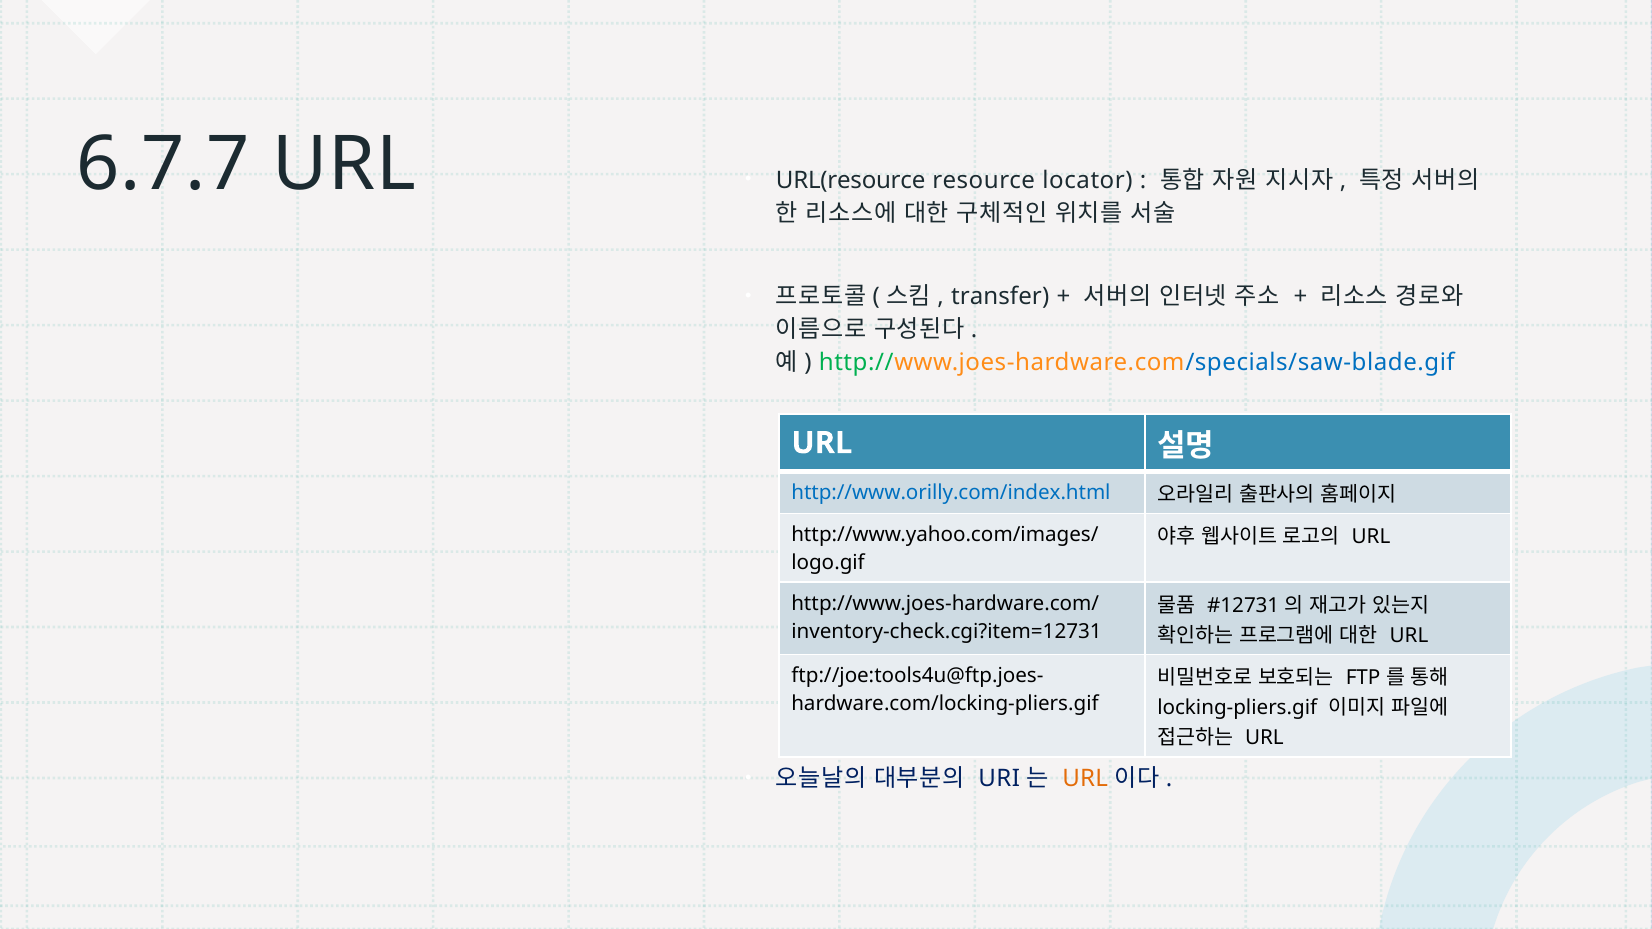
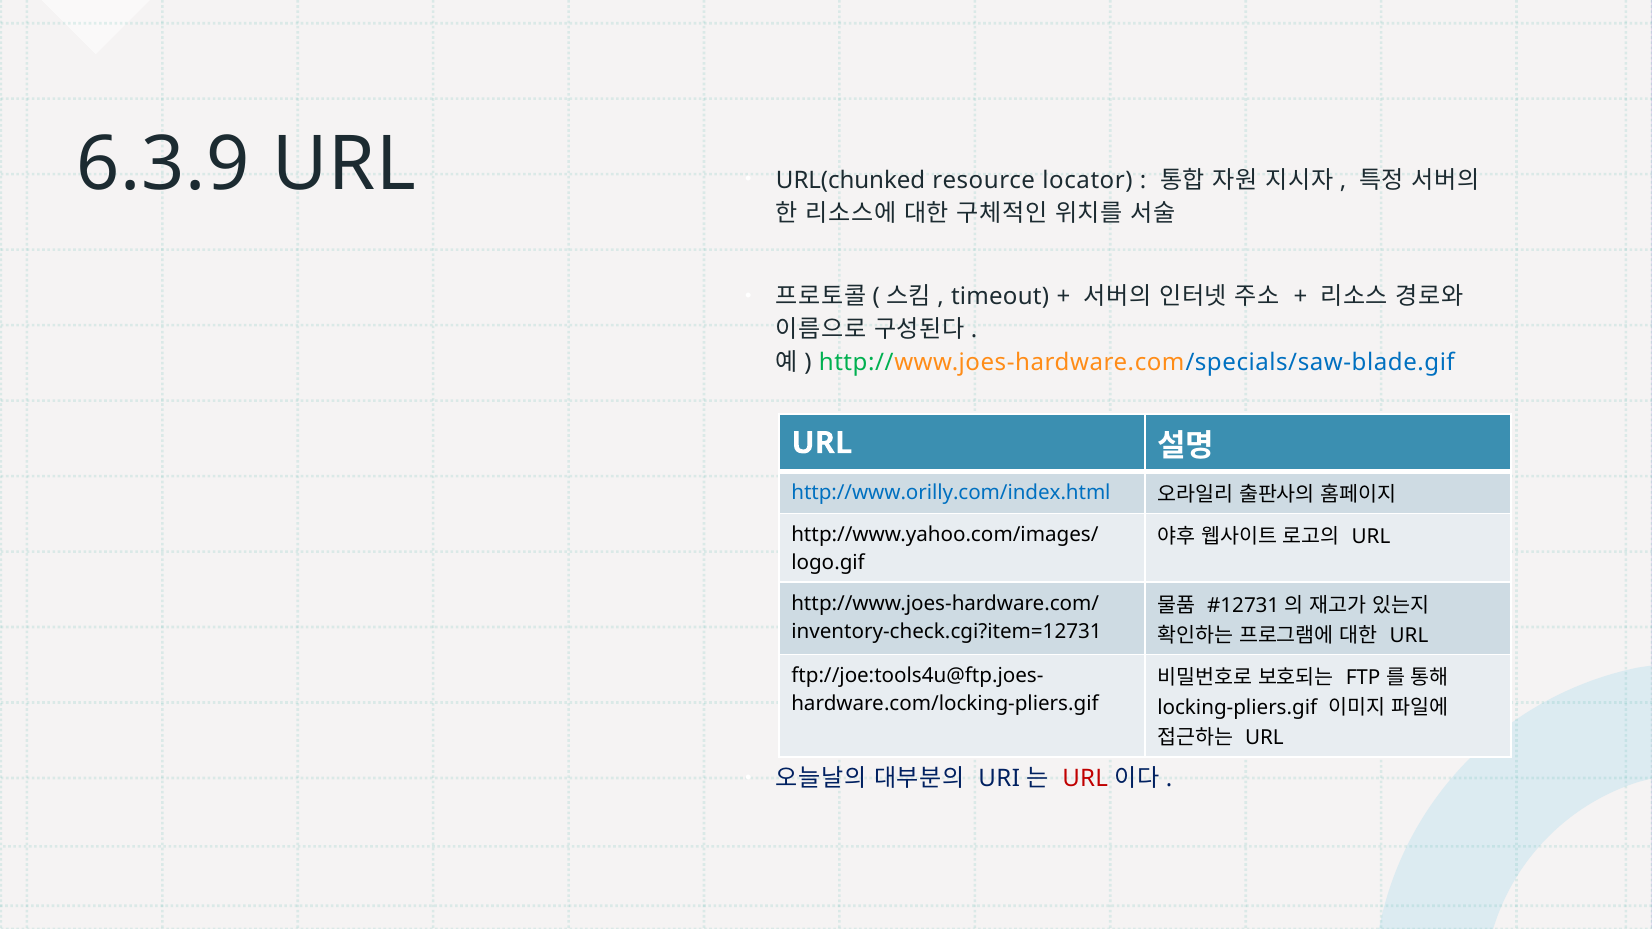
6.7.7: 6.7.7 -> 6.3.9 (163, 164)
URL(resource: URL(resource -> URL(chunked (851, 180)
transfer: transfer -> timeout (1000, 296)
URL colour: orange -> red (1085, 779)
